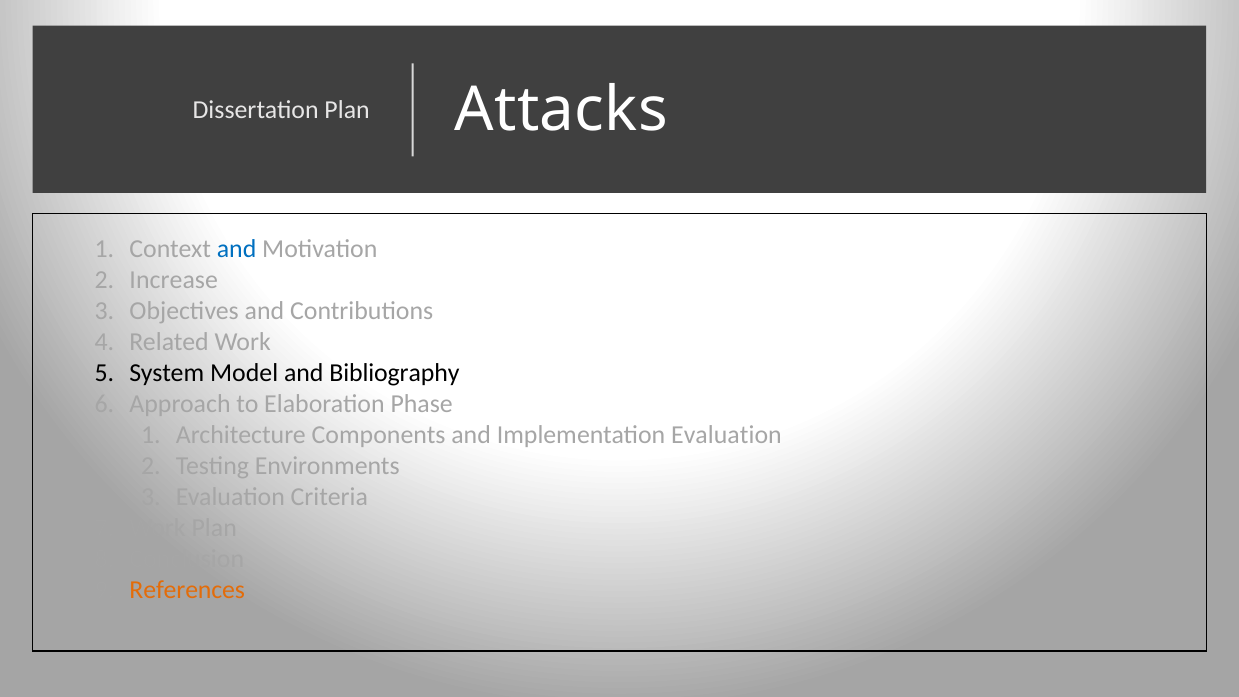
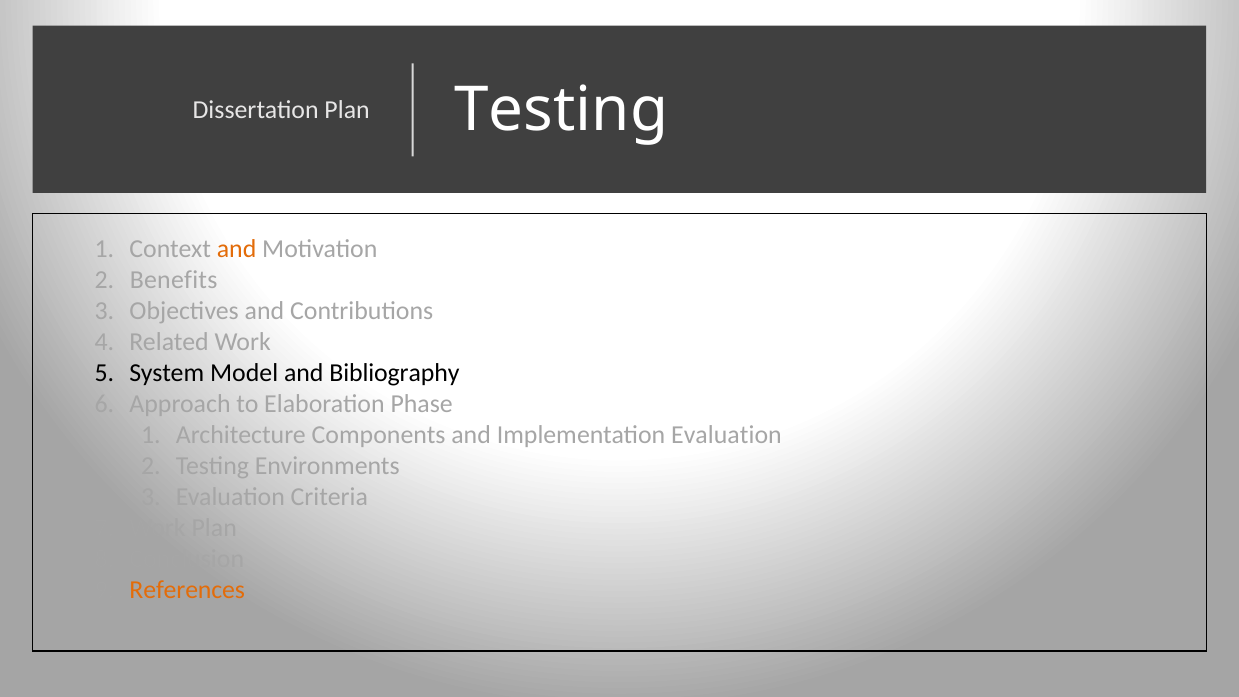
Attacks: Attacks -> Testing (561, 110)
and colour: blue -> orange (237, 249)
Increase: Increase -> Benefits (174, 280)
